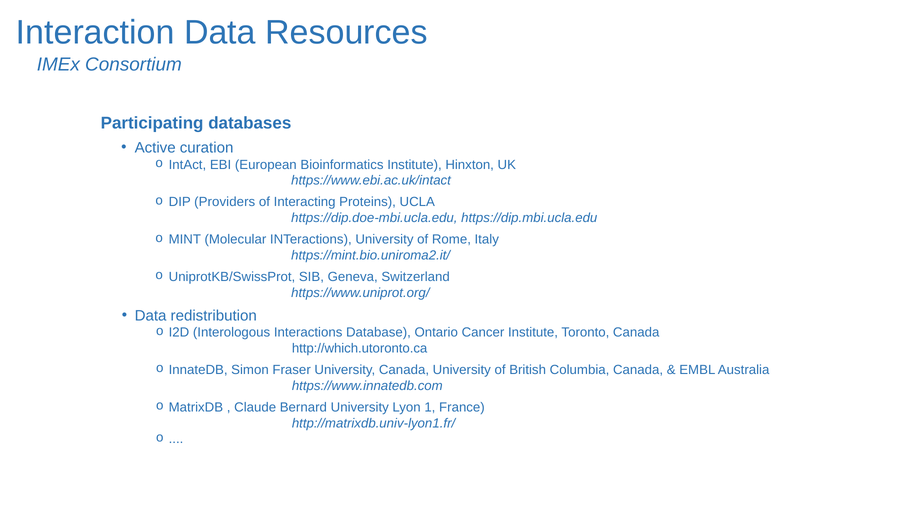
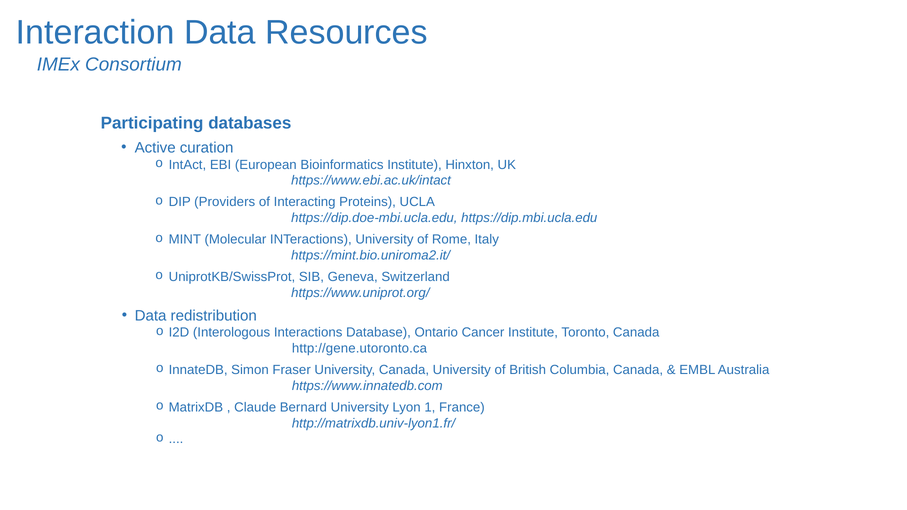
http://which.utoronto.ca: http://which.utoronto.ca -> http://gene.utoronto.ca (359, 348)
